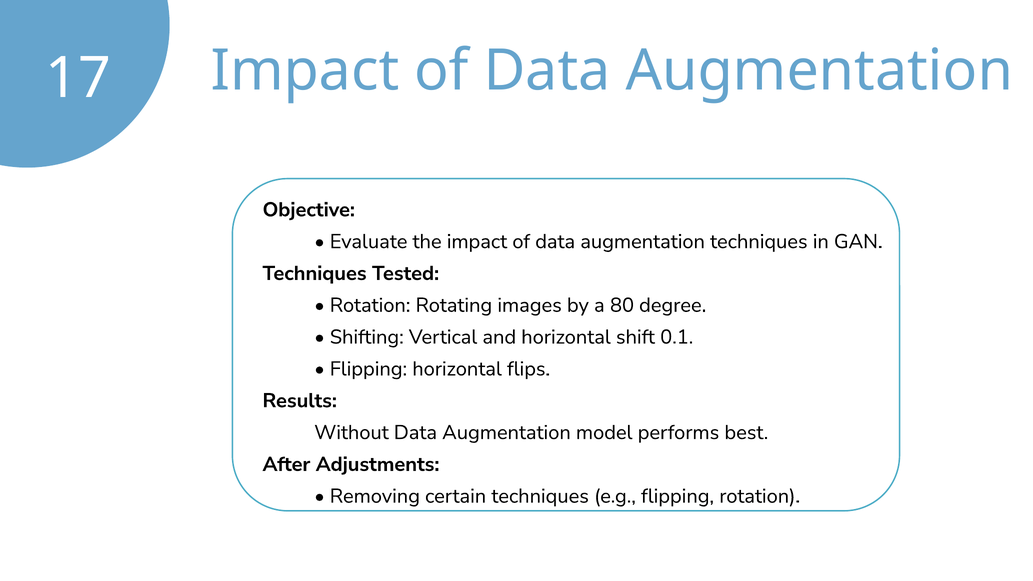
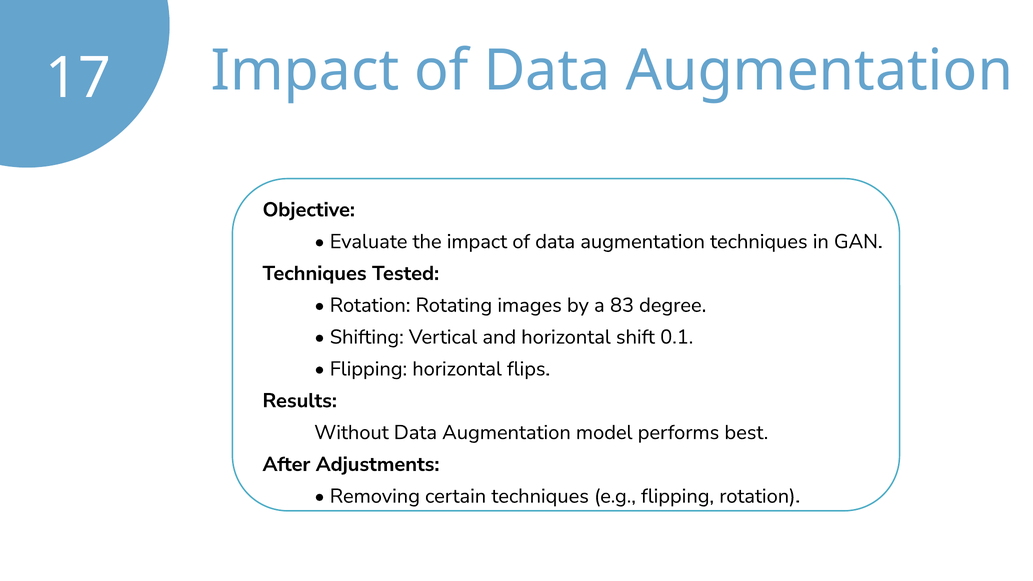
80: 80 -> 83 (622, 305)
